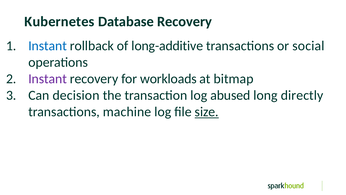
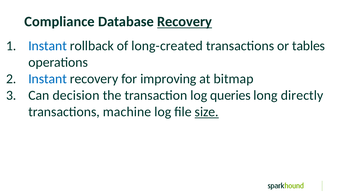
Kubernetes: Kubernetes -> Compliance (60, 22)
Recovery underline: none -> present (185, 22)
long-additive: long-additive -> long-created (167, 46)
social: social -> tables (309, 46)
Instant colour: purple -> blue (48, 79)
workloads: workloads -> improving (168, 79)
abused: abused -> queries (230, 95)
